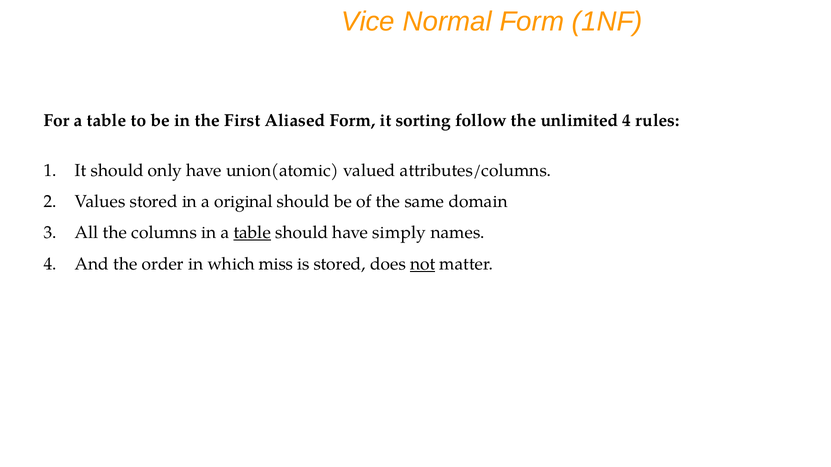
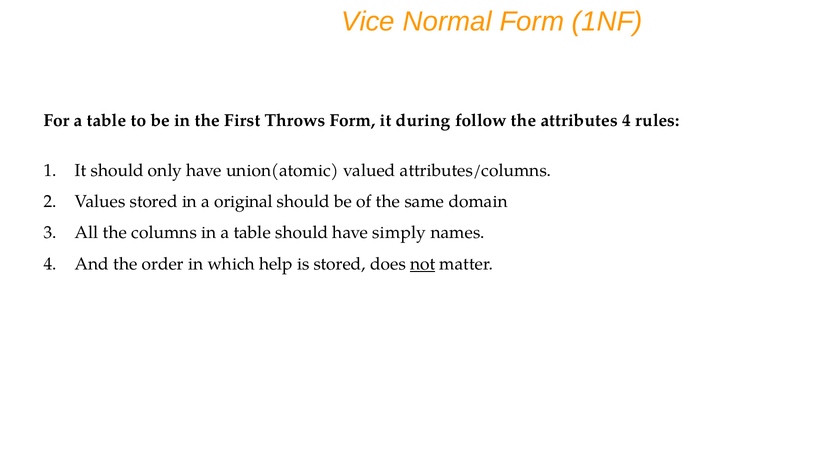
Aliased: Aliased -> Throws (295, 121)
sorting: sorting -> during (423, 121)
unlimited: unlimited -> attributes (579, 121)
table underline: present -> none (252, 233)
miss: miss -> help (276, 264)
